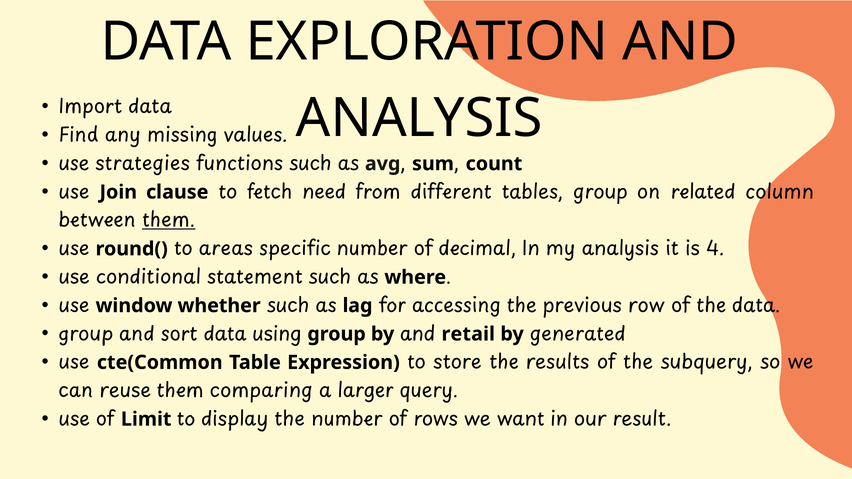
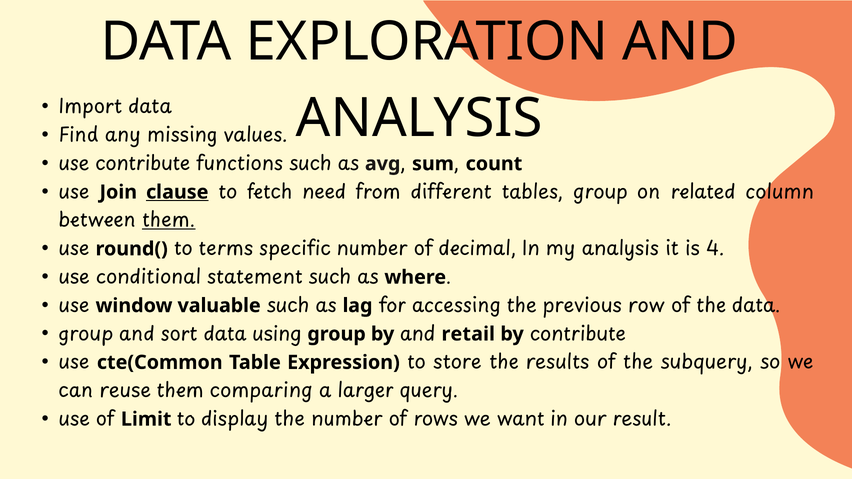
use strategies: strategies -> contribute (143, 164)
clause underline: none -> present (177, 192)
areas: areas -> terms (226, 249)
whether: whether -> valuable (219, 306)
by generated: generated -> contribute (578, 334)
